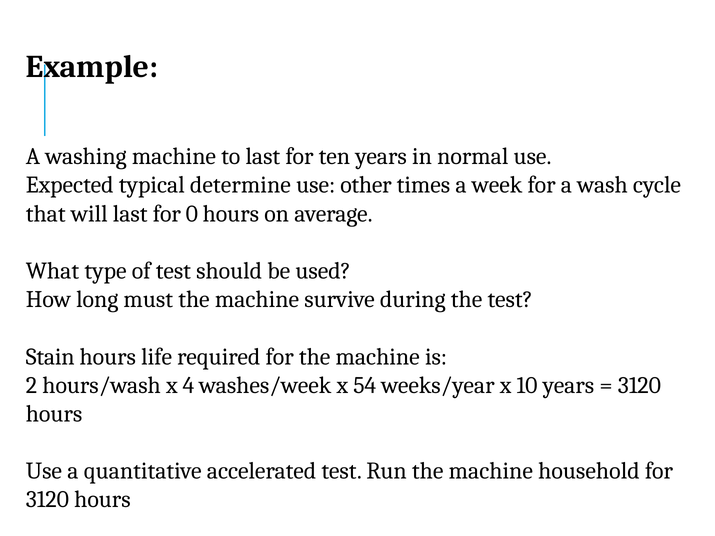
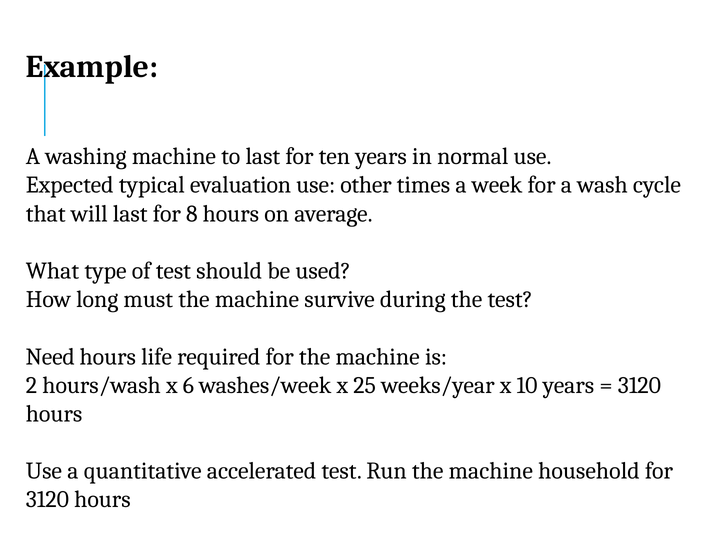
determine: determine -> evaluation (241, 185)
0: 0 -> 8 (192, 214)
Stain: Stain -> Need (50, 357)
4: 4 -> 6 (188, 385)
54: 54 -> 25 (365, 385)
